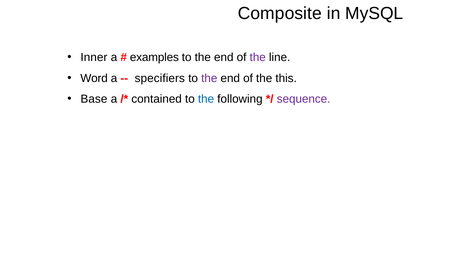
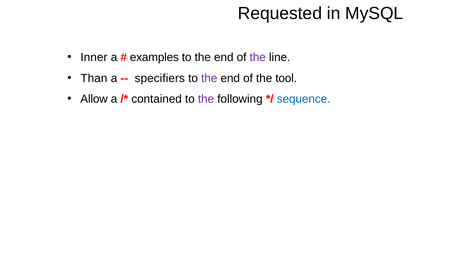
Composite: Composite -> Requested (280, 13)
Word: Word -> Than (94, 78)
this: this -> tool (286, 78)
Base: Base -> Allow (94, 99)
the colour: blue -> purple (206, 99)
sequence colour: purple -> blue (304, 99)
